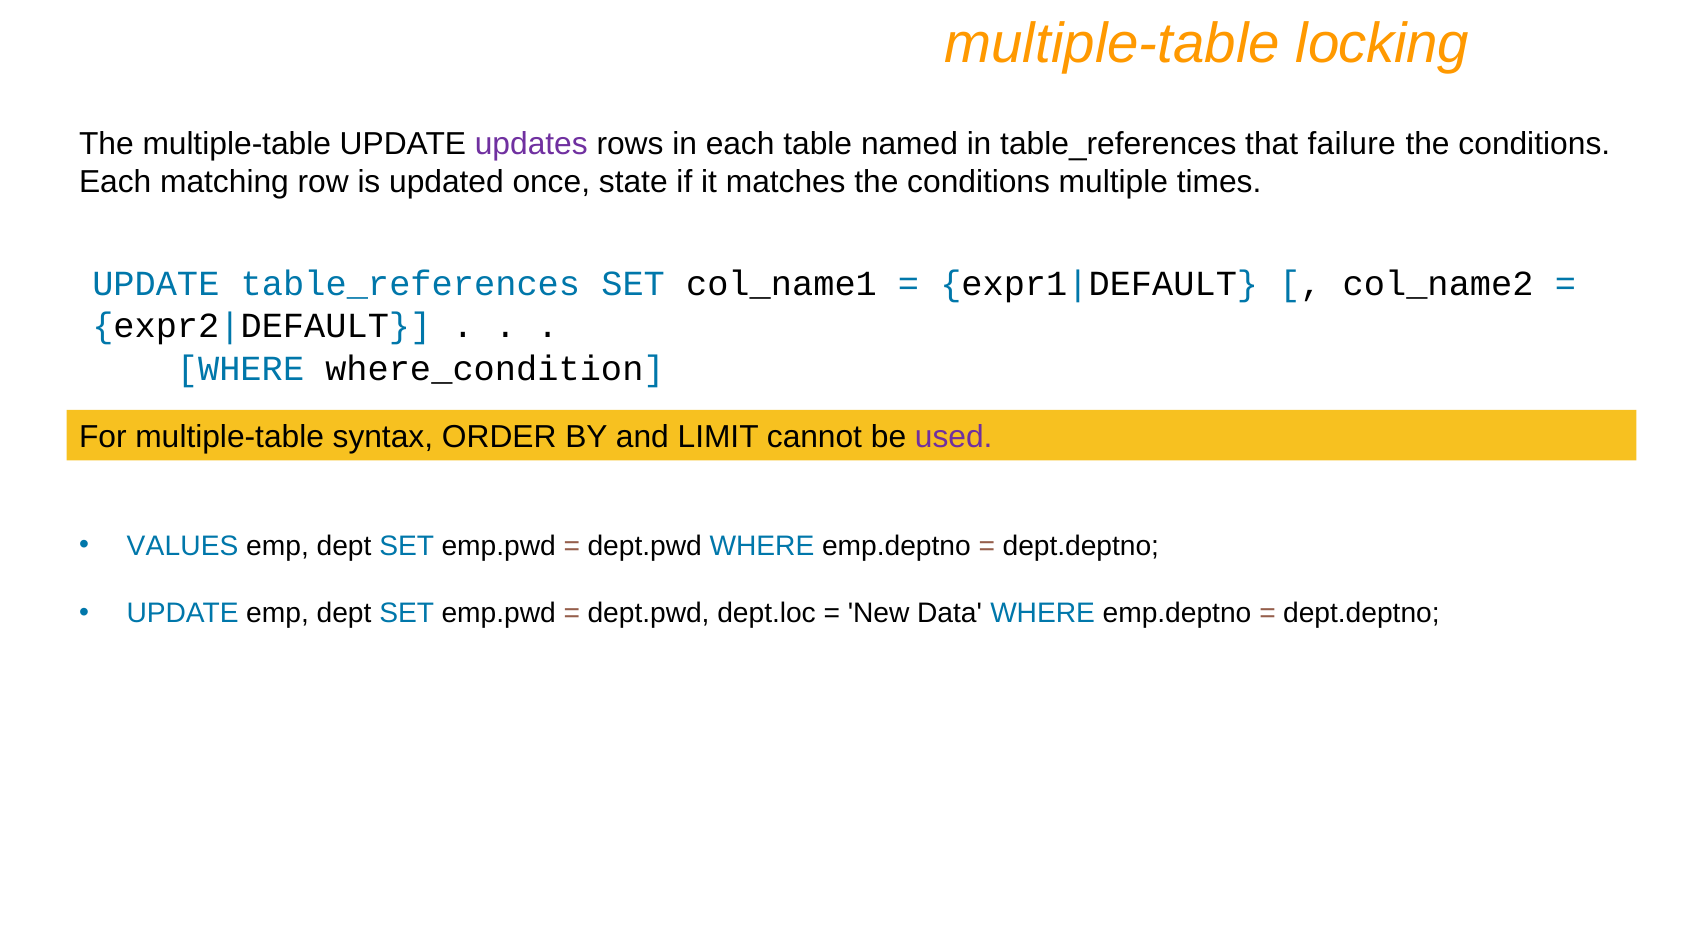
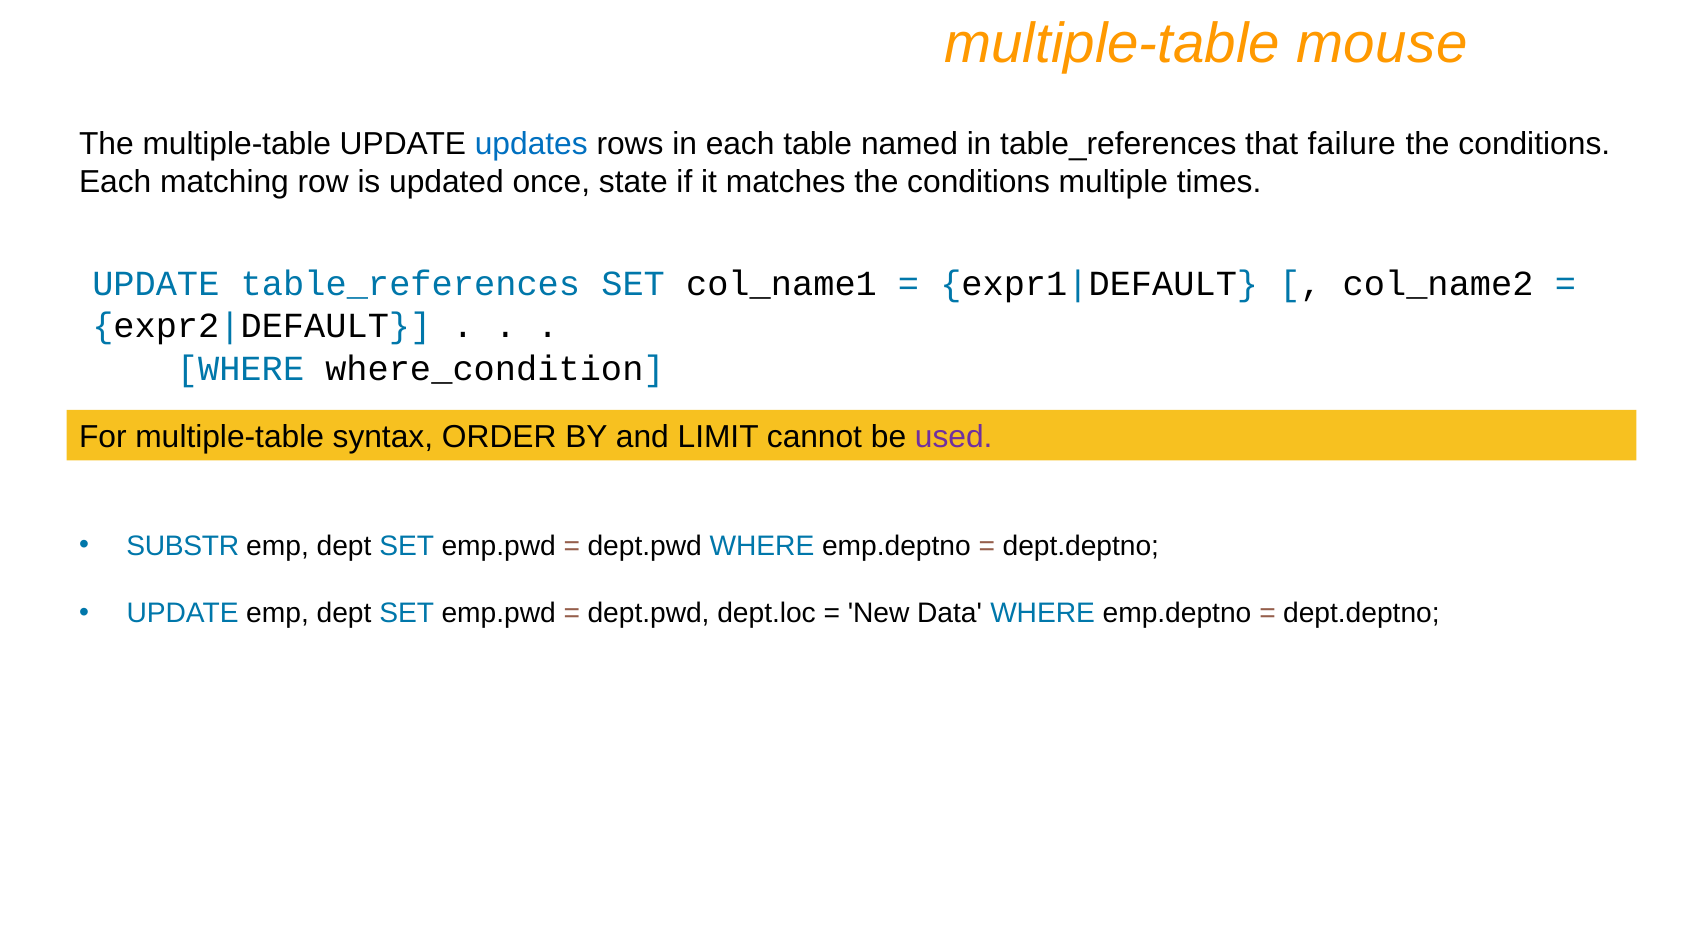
locking: locking -> mouse (1382, 44)
updates colour: purple -> blue (531, 144)
VALUES: VALUES -> SUBSTR (183, 546)
